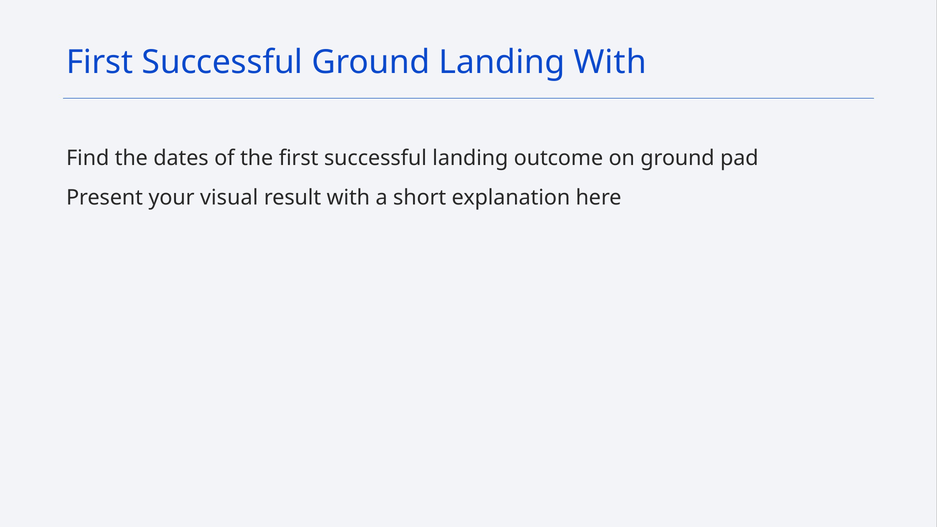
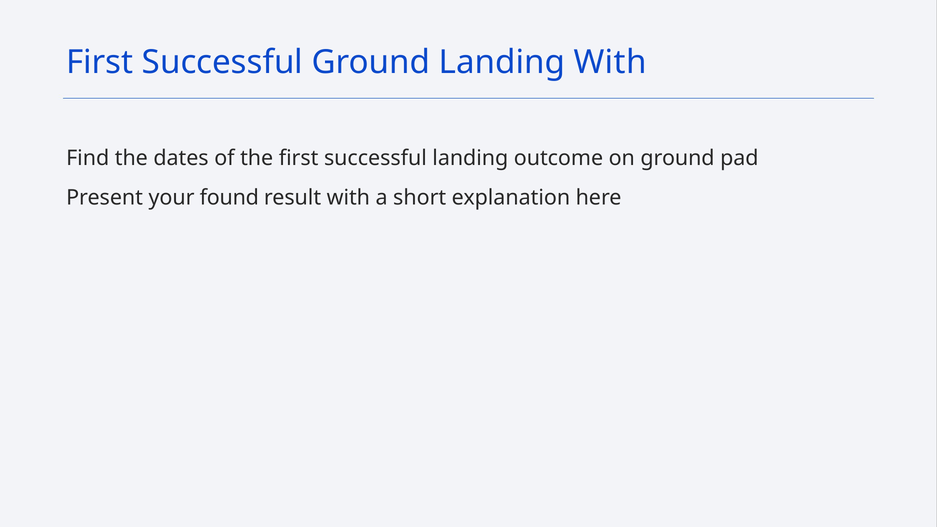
visual: visual -> found (229, 198)
